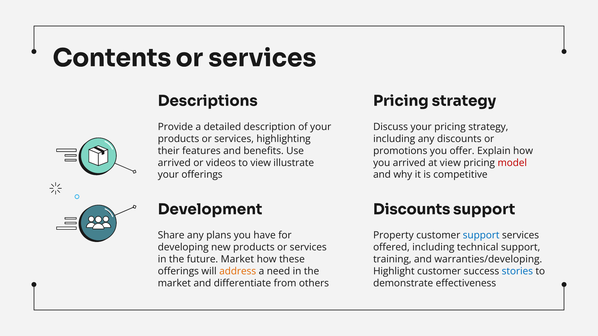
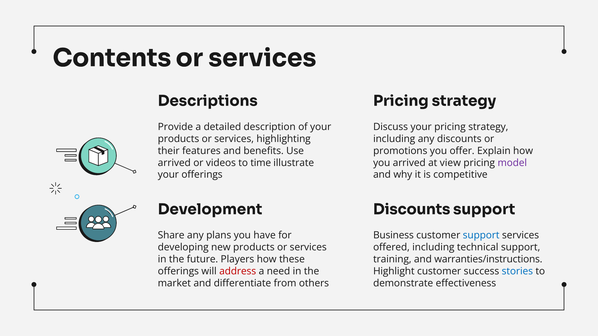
to view: view -> time (261, 163)
model colour: red -> purple (512, 163)
Property: Property -> Business (393, 236)
future Market: Market -> Players (237, 260)
warranties/developing: warranties/developing -> warranties/instructions (488, 260)
address colour: orange -> red (238, 272)
